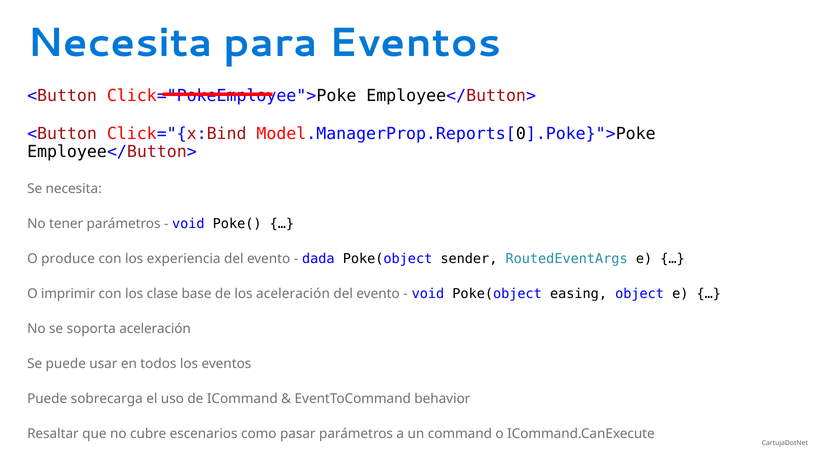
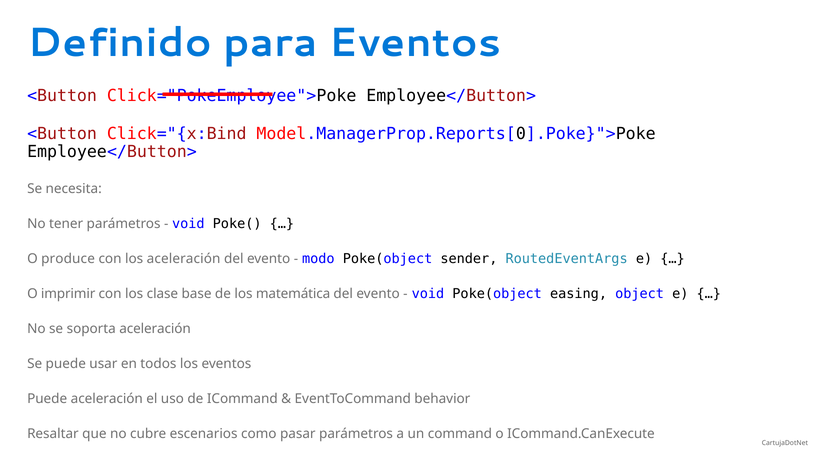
Necesita: Necesita -> Definido (120, 43)
los experiencia: experiencia -> aceleración (184, 258)
dada: dada -> modo (318, 258)
los aceleración: aceleración -> matemática (293, 293)
Puede sobrecarga: sobrecarga -> aceleración (107, 398)
